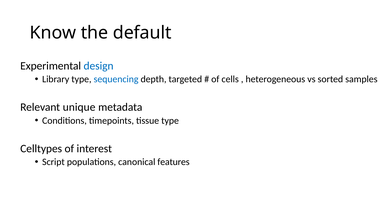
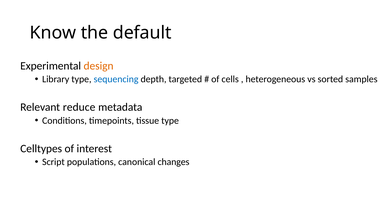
design colour: blue -> orange (99, 66)
unique: unique -> reduce (79, 107)
features: features -> changes (173, 162)
